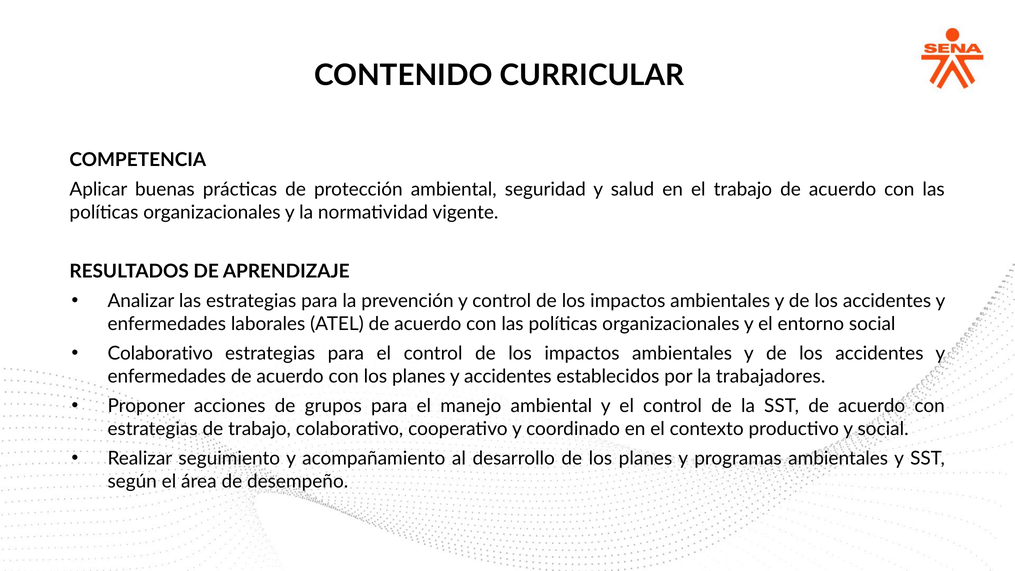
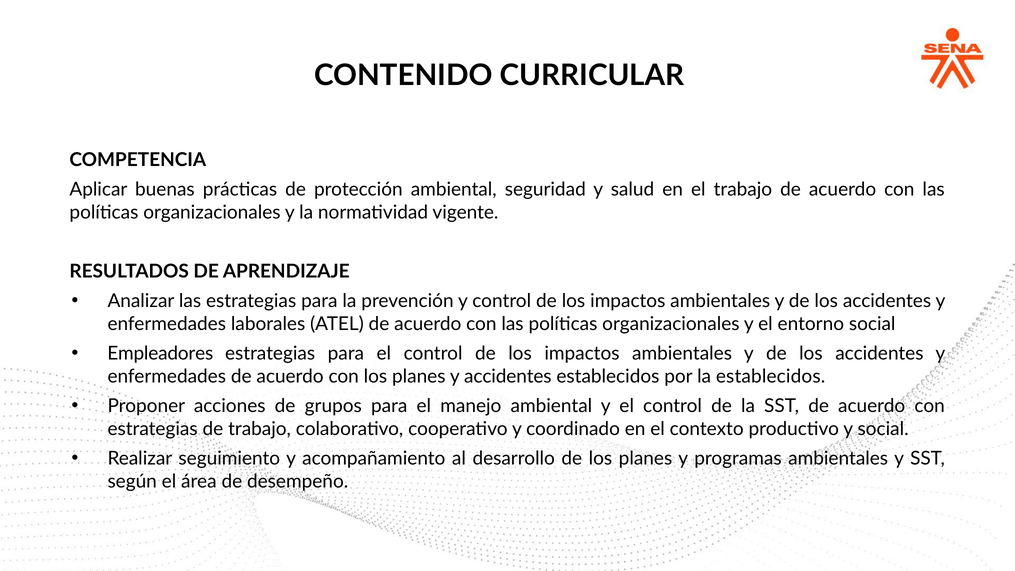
Colaborativo: Colaborativo -> Empleadores (160, 354)
la trabajadores: trabajadores -> establecidos (771, 376)
